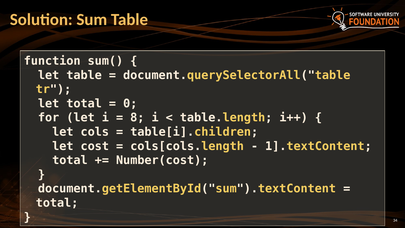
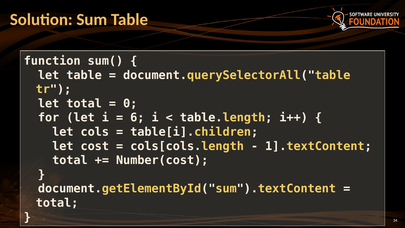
8: 8 -> 6 (137, 118)
